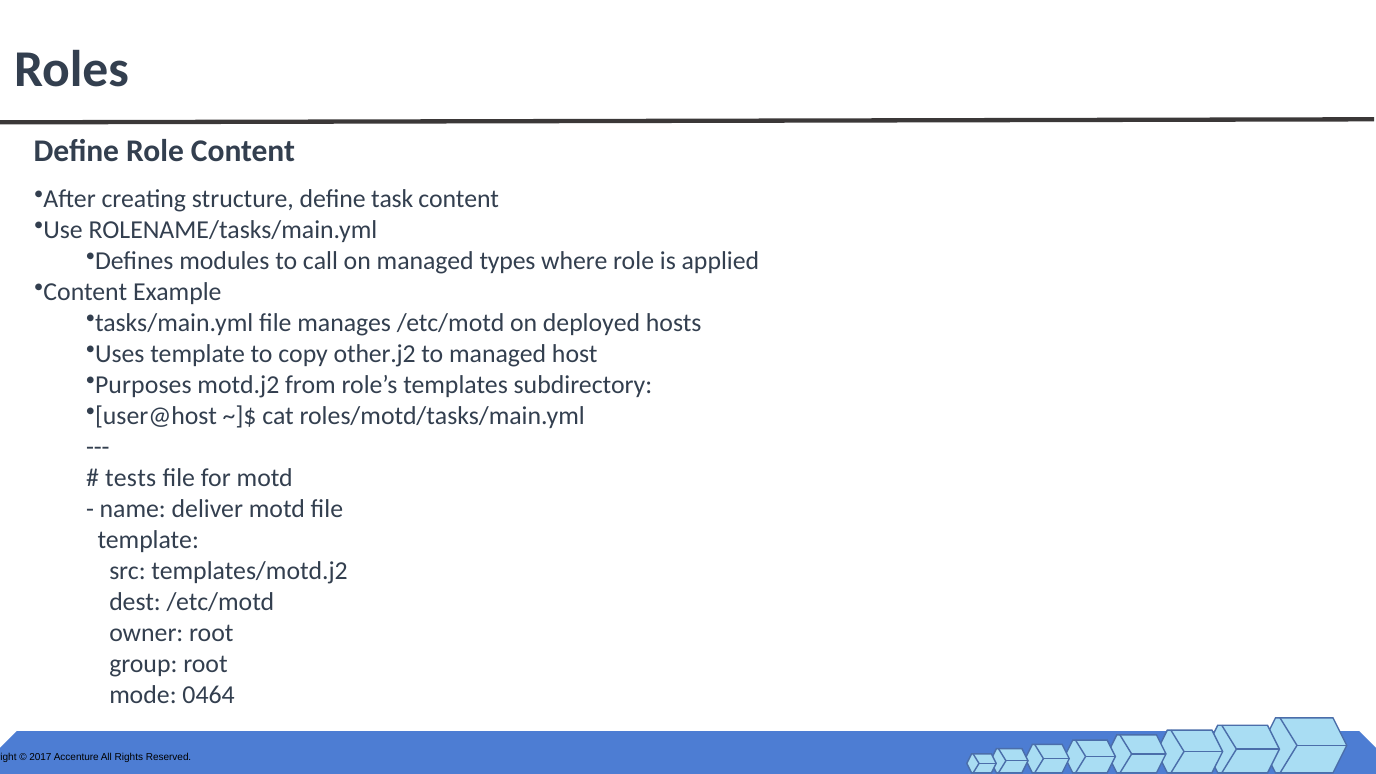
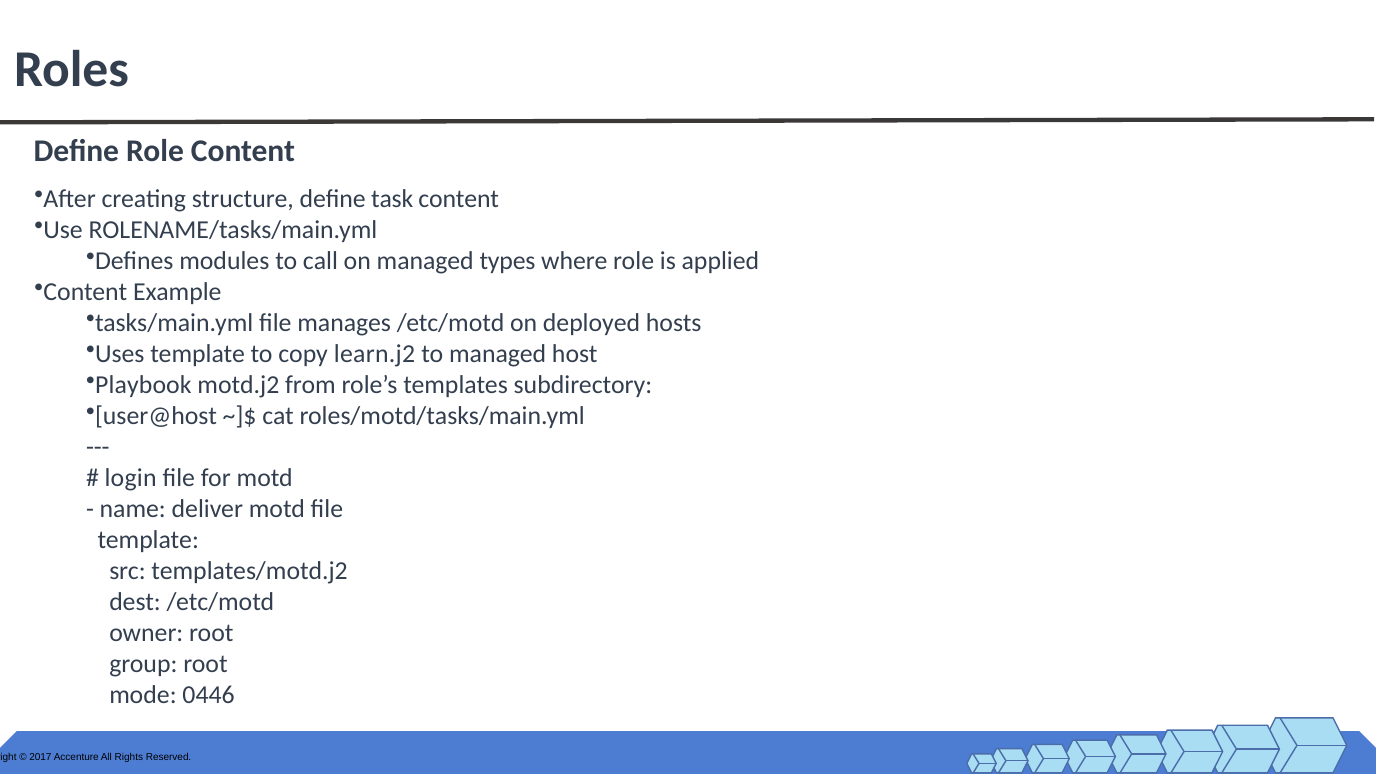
other.j2: other.j2 -> learn.j2 (374, 354)
Purposes: Purposes -> Playbook (143, 385)
tests: tests -> login (131, 478)
0464: 0464 -> 0446 (209, 695)
